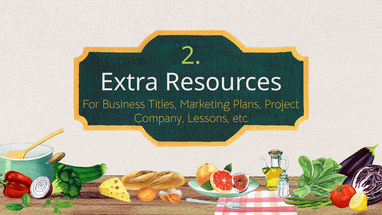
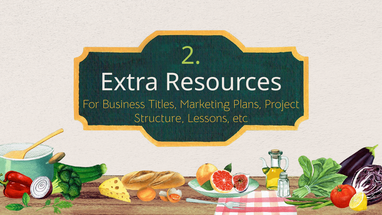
Company: Company -> Structure (159, 118)
